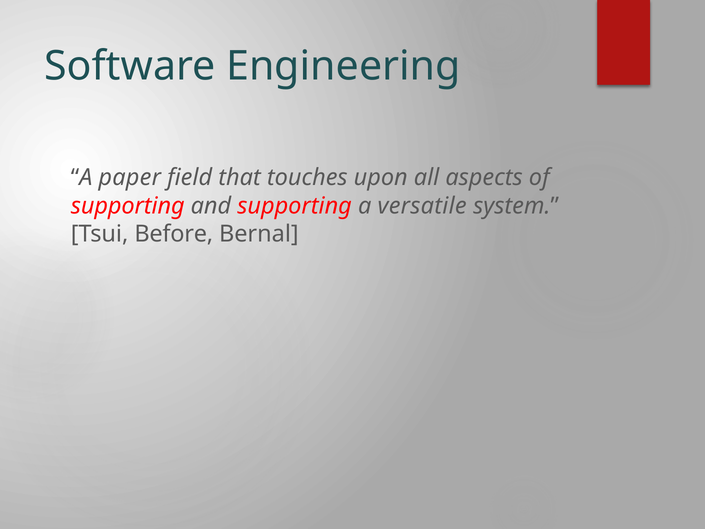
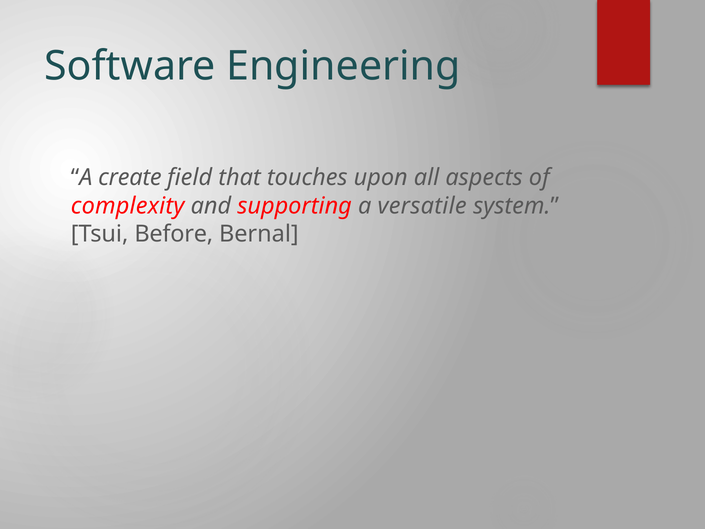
paper: paper -> create (130, 178)
supporting: supporting -> complexity (128, 206)
